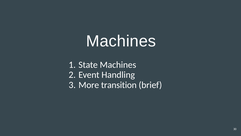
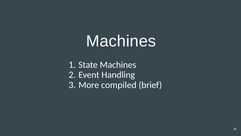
transition: transition -> compiled (119, 85)
